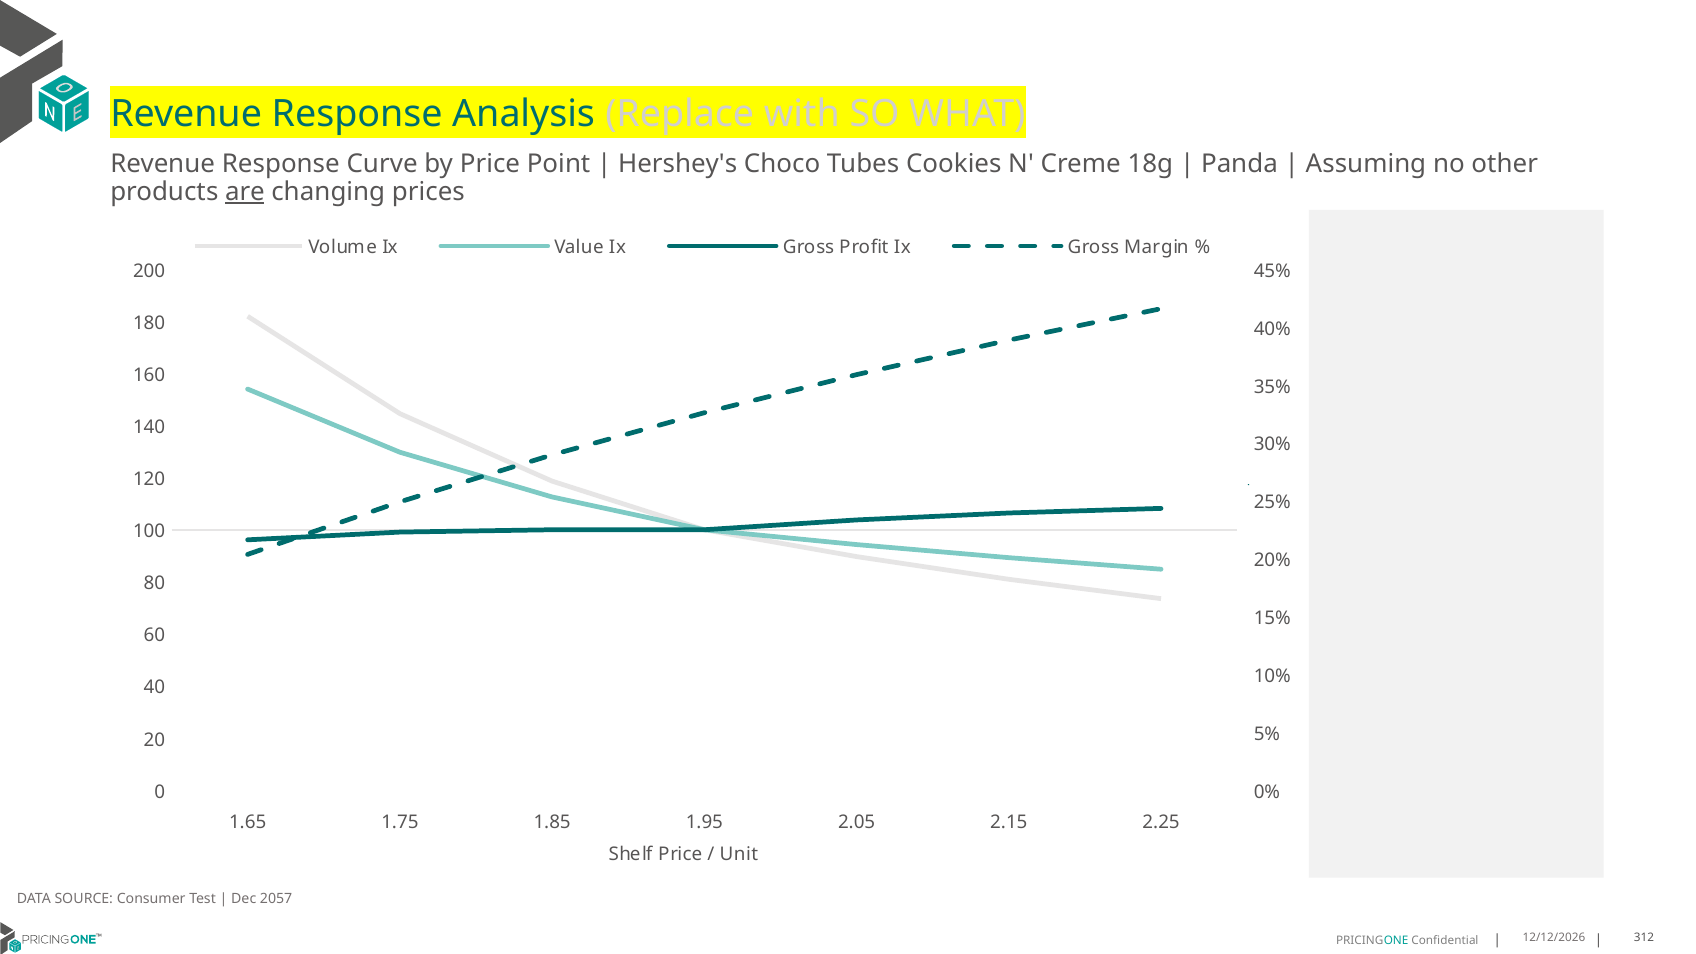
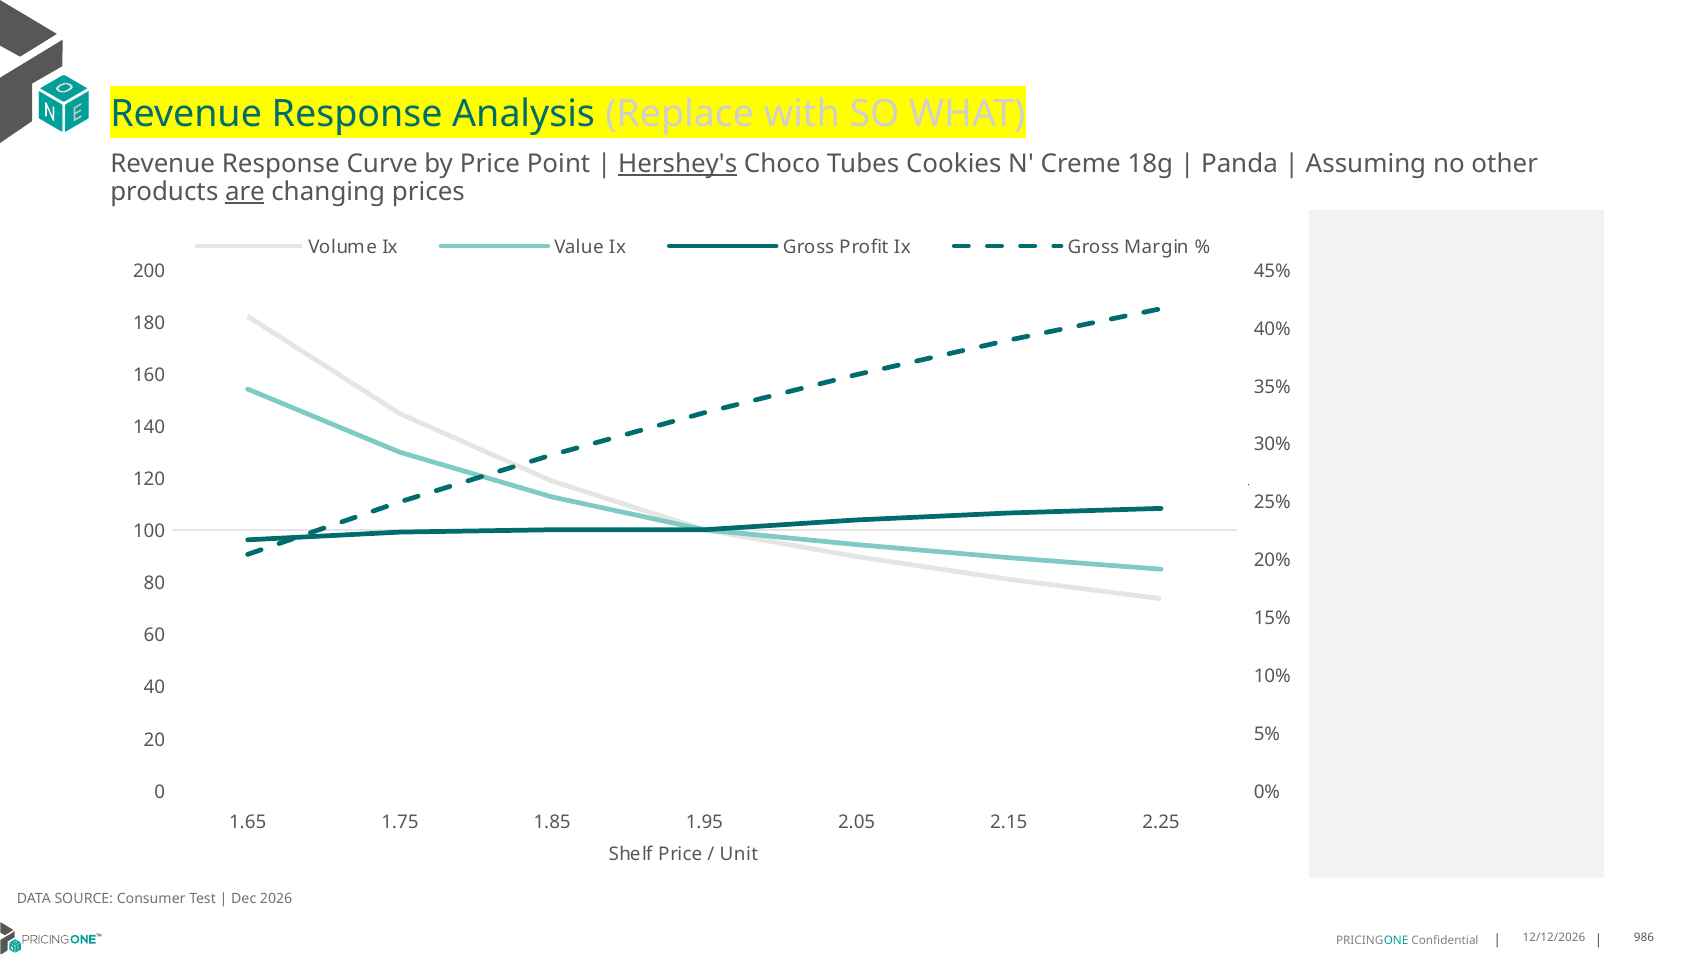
Hershey's underline: none -> present (678, 164)
2057: 2057 -> 2026 (276, 899)
312: 312 -> 986 (1644, 938)
